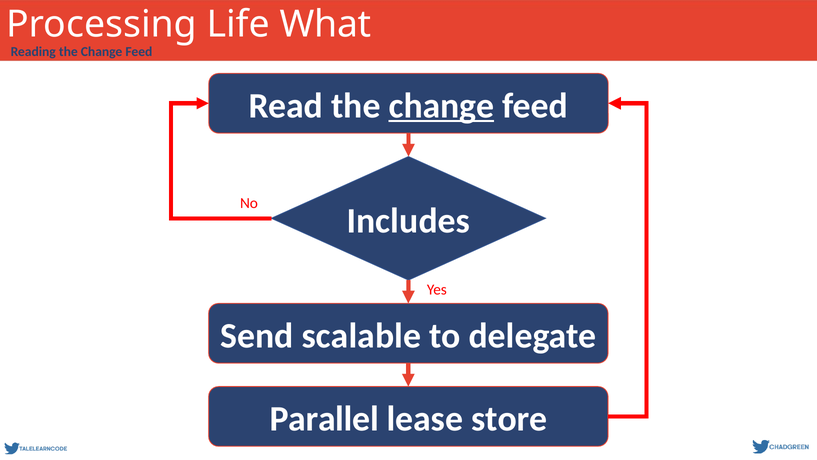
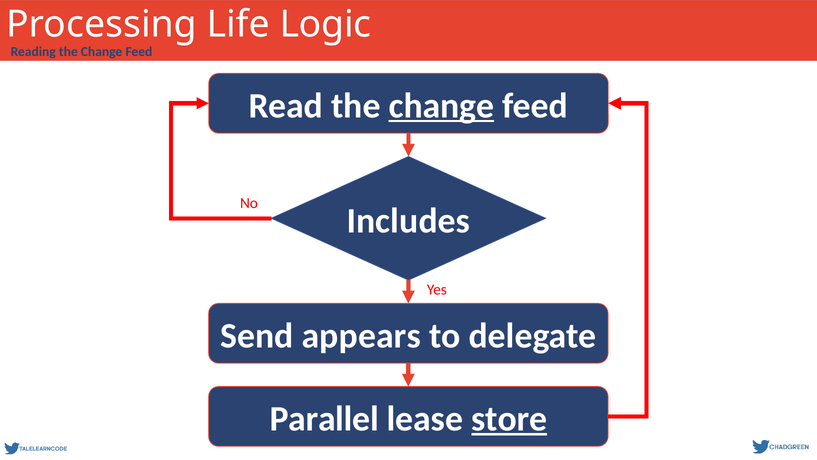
What: What -> Logic (325, 24)
scalable: scalable -> appears (361, 335)
store underline: none -> present (509, 418)
